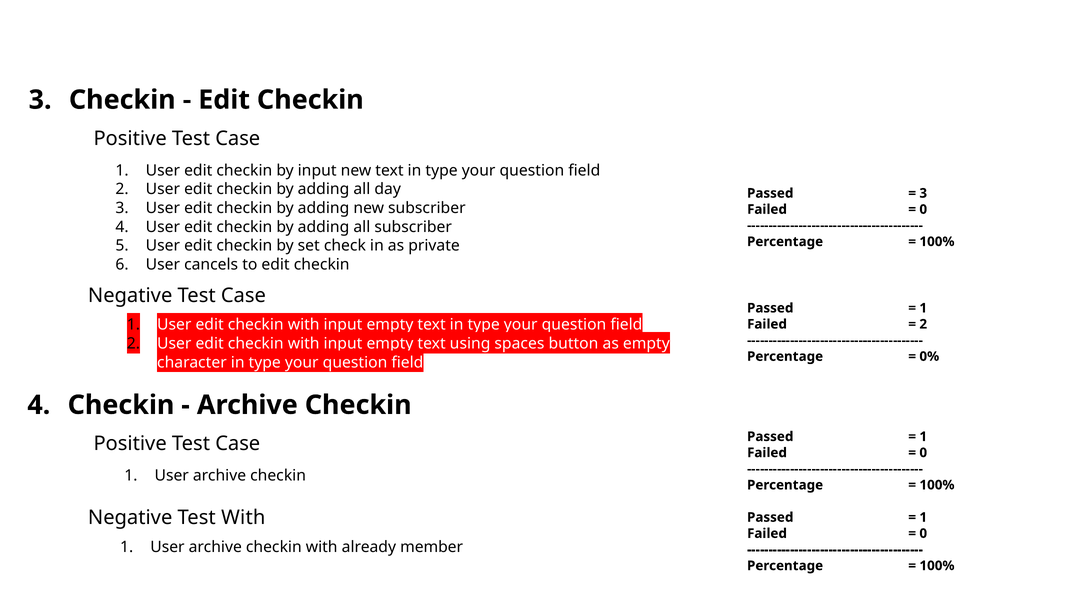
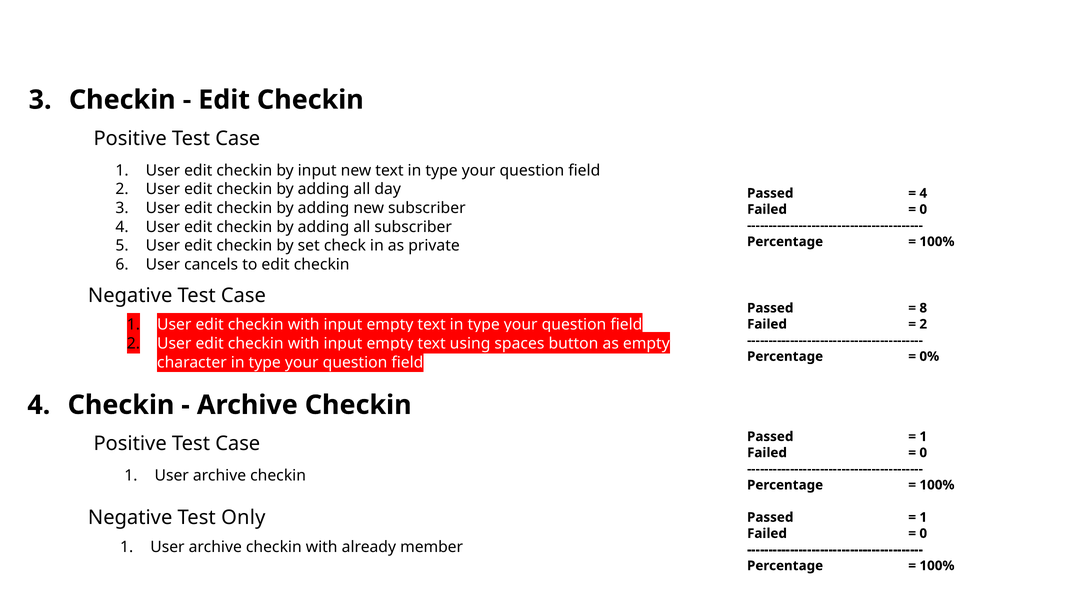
3: 3 -> 4 (923, 193)
1: 1 -> 8 (923, 308)
Test With: With -> Only (243, 517)
